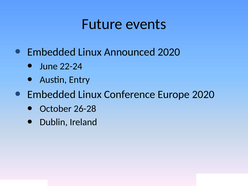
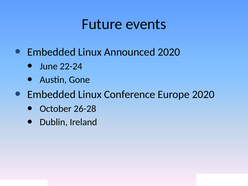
Entry: Entry -> Gone (79, 80)
